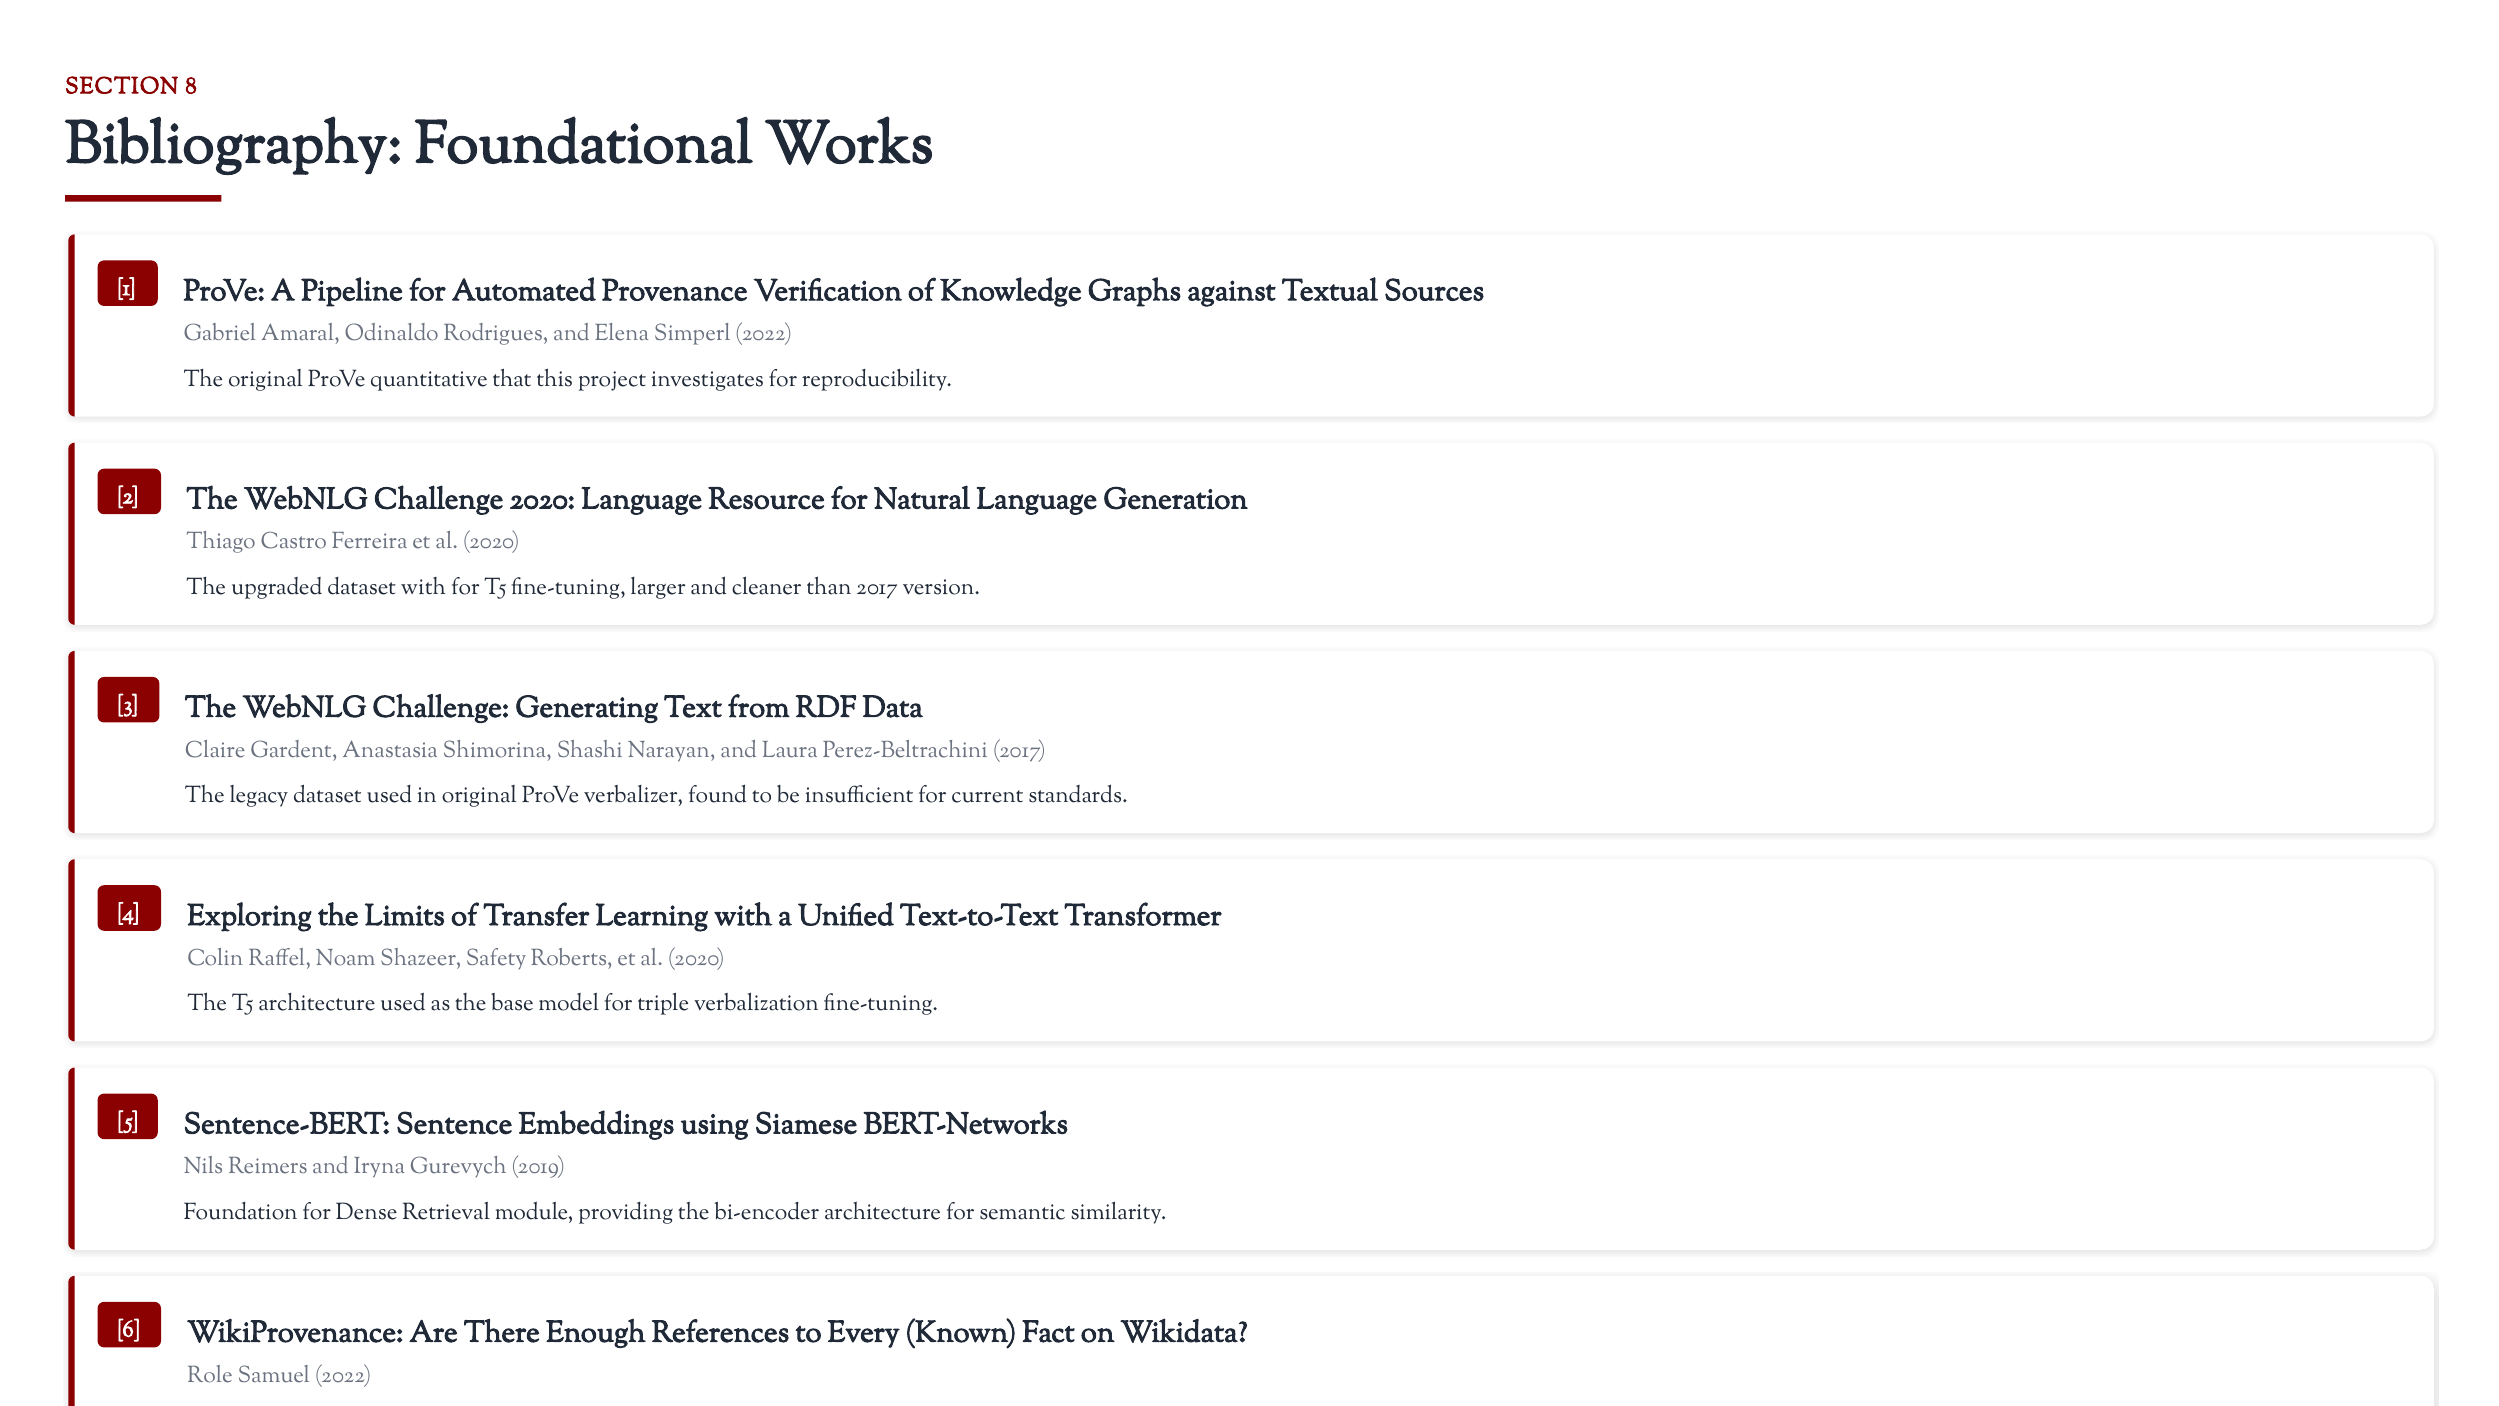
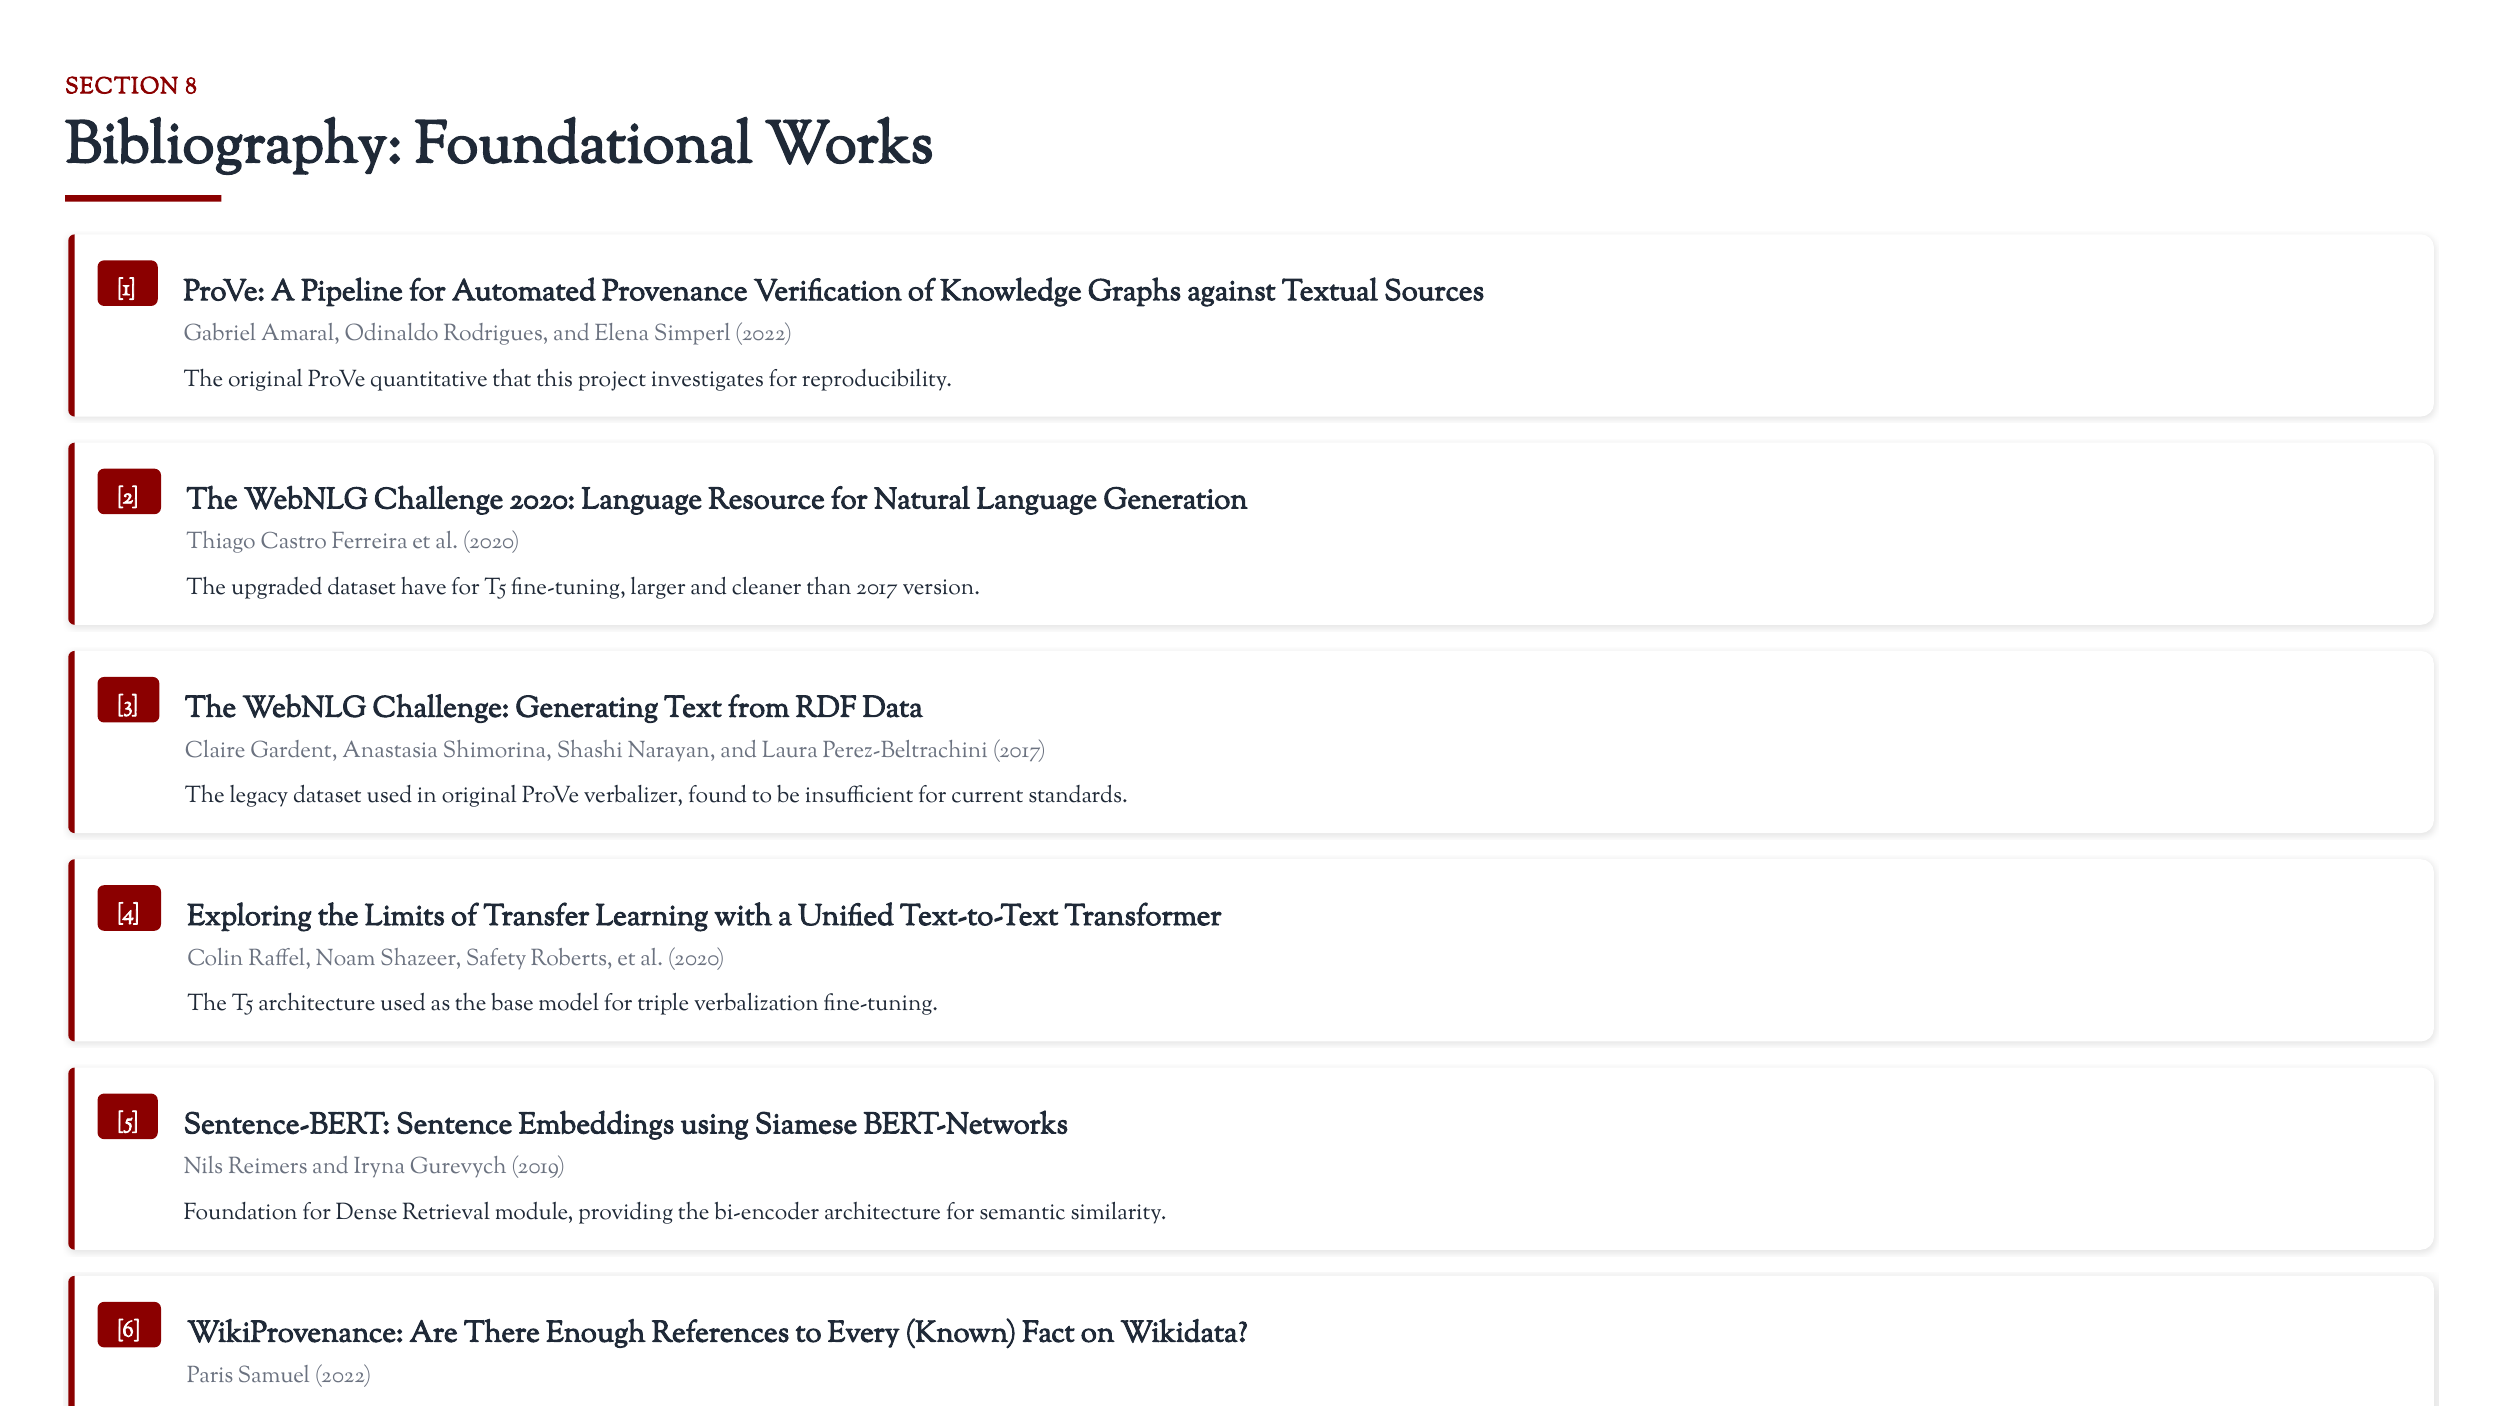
dataset with: with -> have (424, 587)
Role: Role -> Paris (210, 1374)
